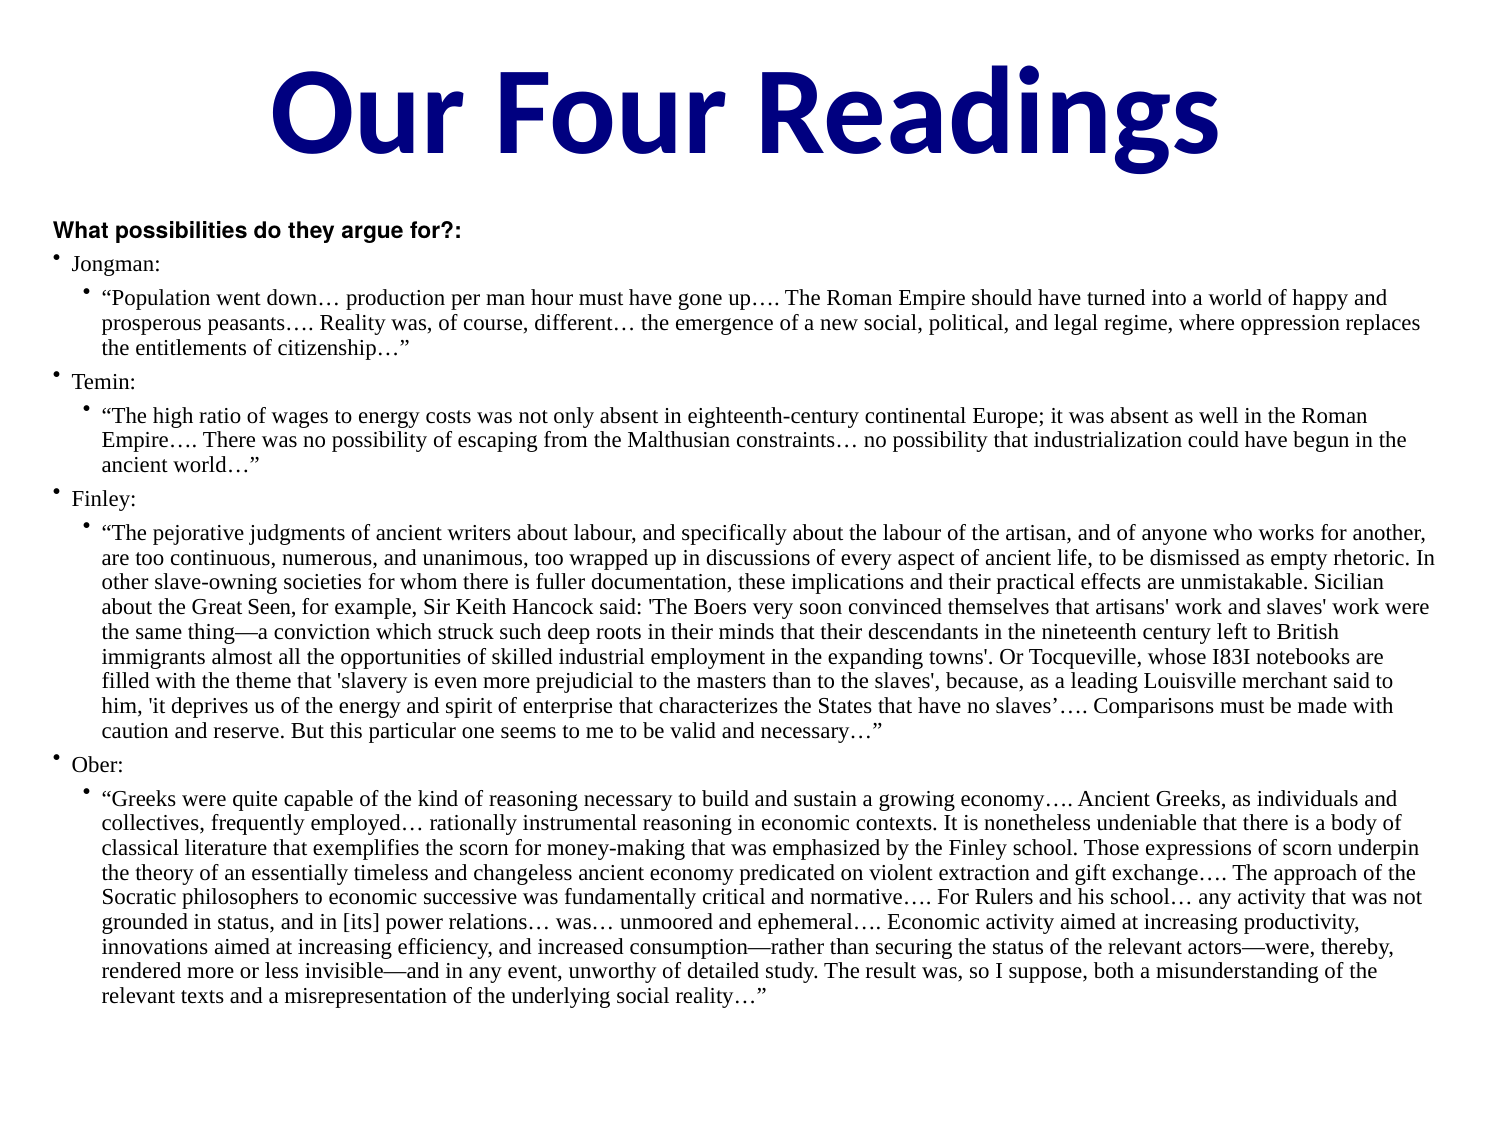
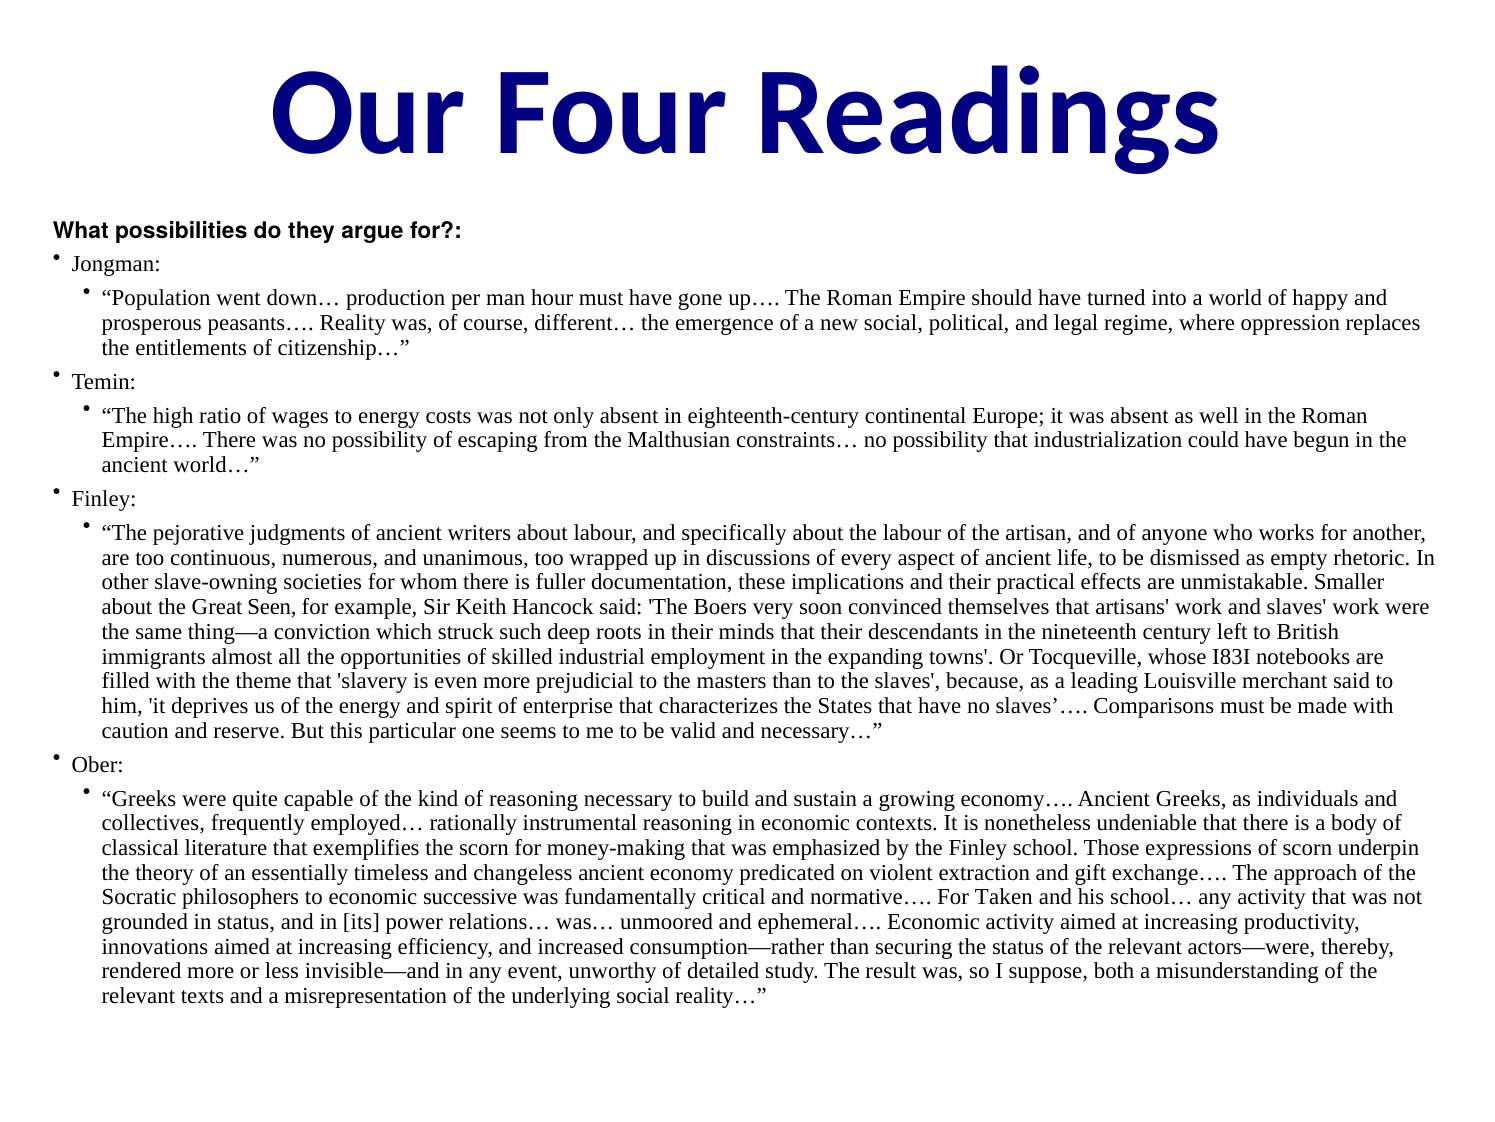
Sicilian: Sicilian -> Smaller (1349, 582)
Rulers: Rulers -> Taken (1004, 897)
